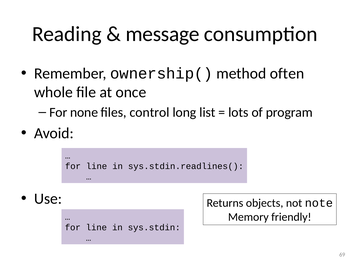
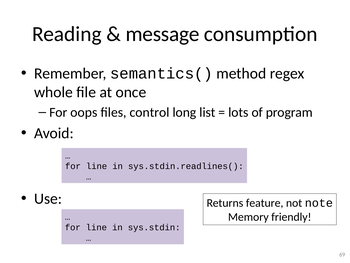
ownership(: ownership( -> semantics( (161, 73)
often: often -> regex (287, 73)
none: none -> oops (84, 112)
objects: objects -> feature (265, 203)
